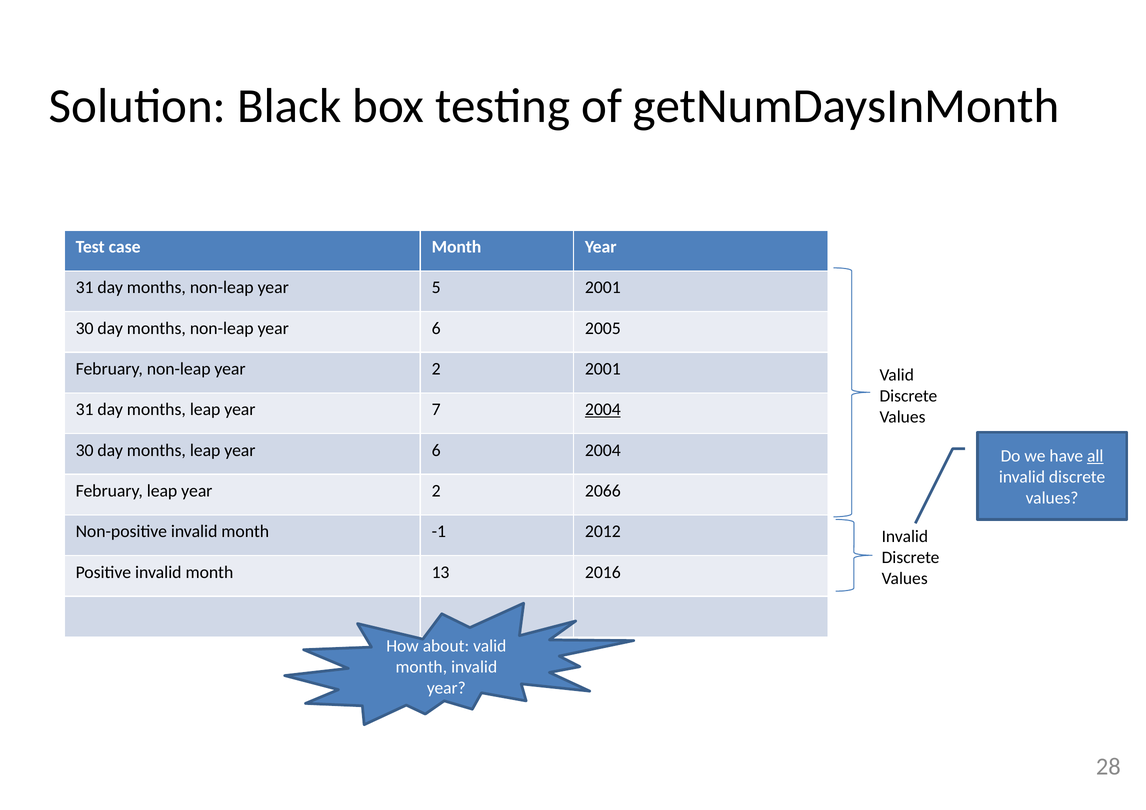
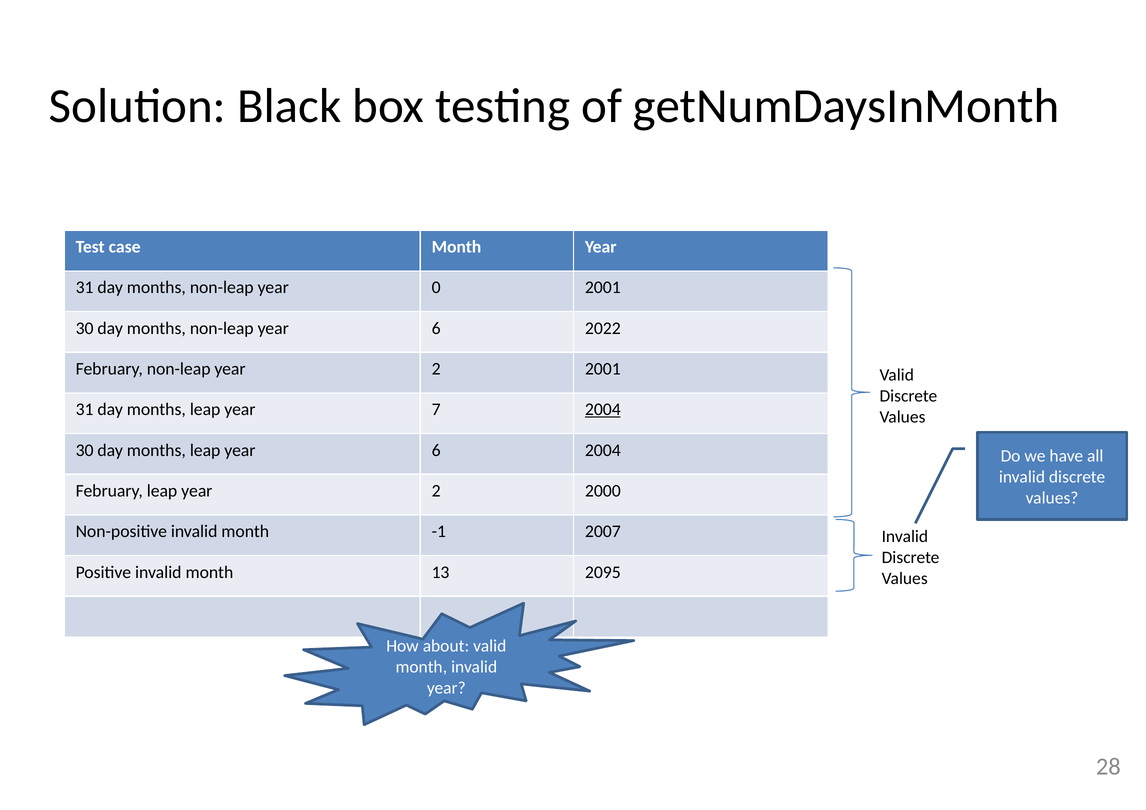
5: 5 -> 0 (436, 287)
2005: 2005 -> 2022 (603, 328)
all underline: present -> none (1095, 456)
2066: 2066 -> 2000 (603, 491)
2012: 2012 -> 2007 (603, 531)
2016: 2016 -> 2095 (603, 572)
